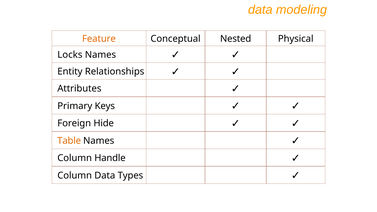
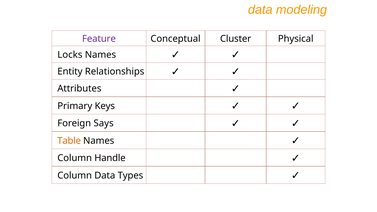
Feature colour: orange -> purple (99, 39)
Nested: Nested -> Cluster (236, 39)
Hide: Hide -> Says (104, 123)
